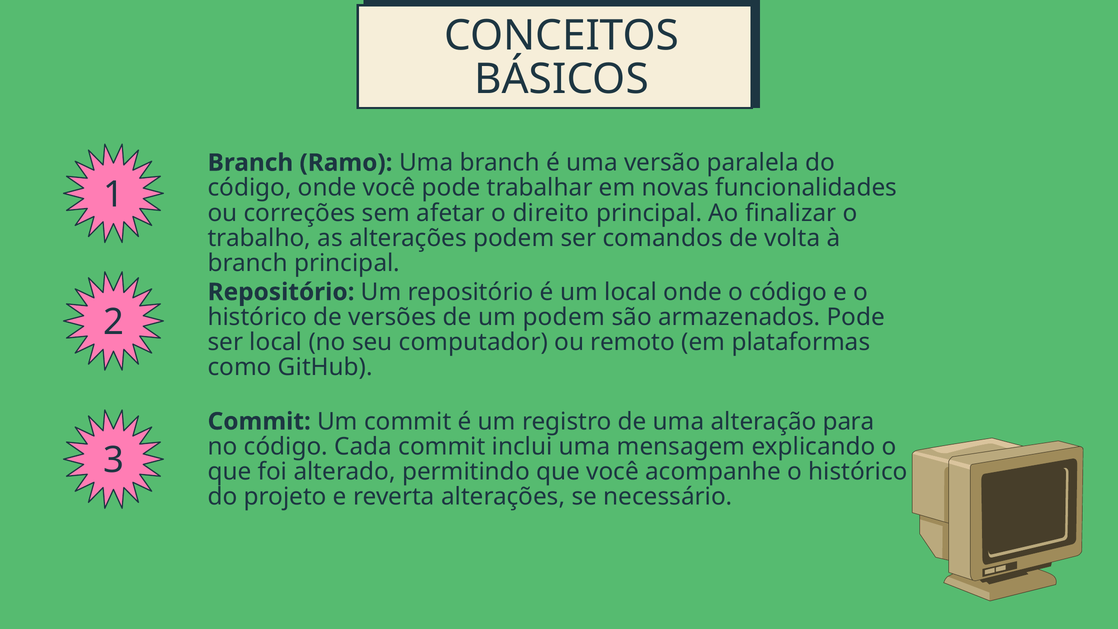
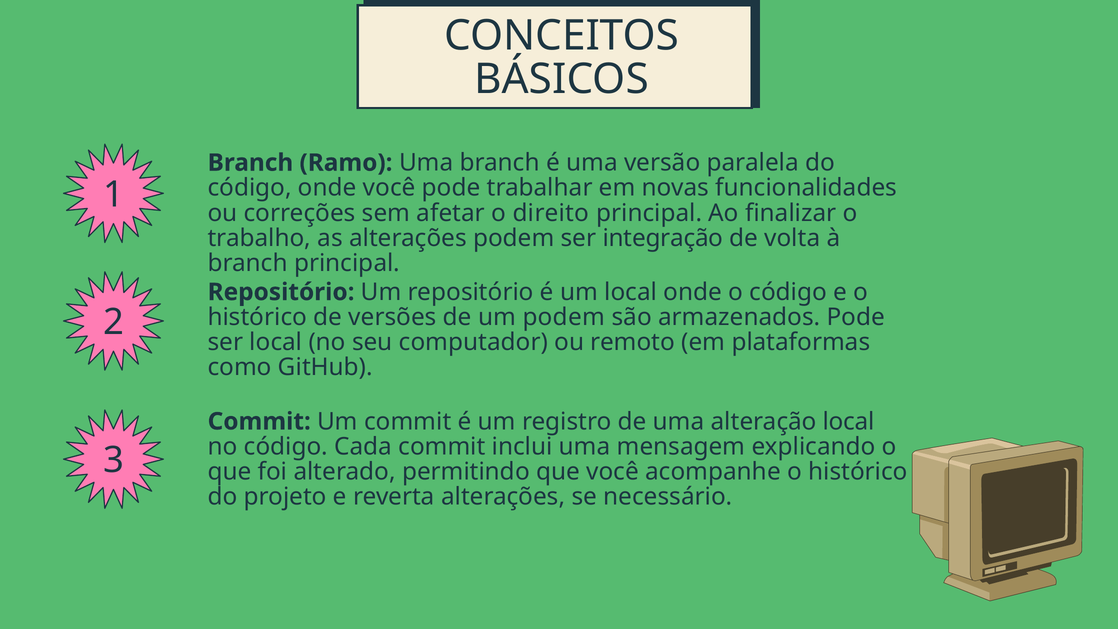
comandos: comandos -> integração (663, 238)
alteração para: para -> local (849, 421)
